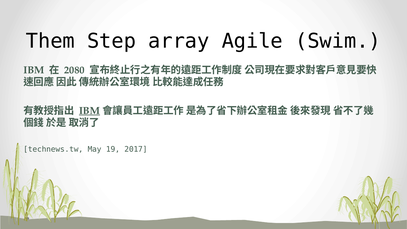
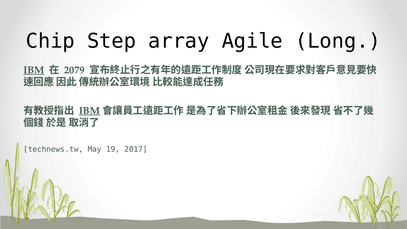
Them: Them -> Chip (50, 41)
Swim: Swim -> Long (338, 41)
IBM underline: none -> present (34, 70)
2080: 2080 -> 2079 (74, 70)
